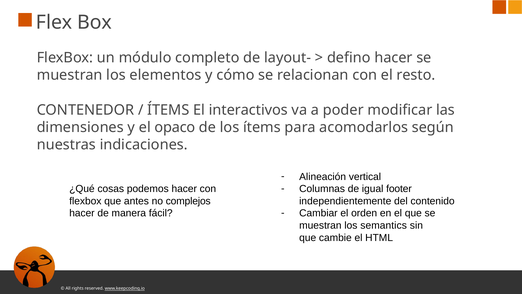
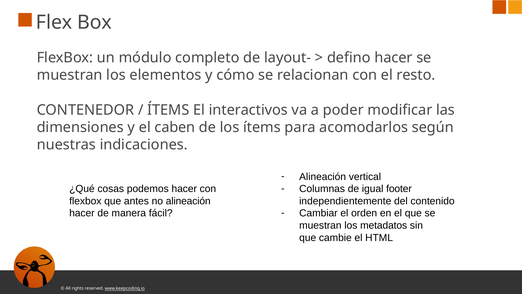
opaco: opaco -> caben (175, 127)
no complejos: complejos -> alineación (188, 201)
semantics: semantics -> metadatos (384, 225)
